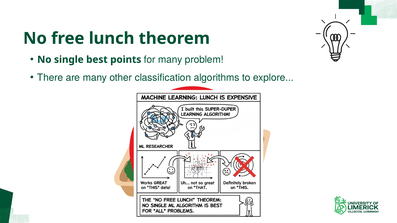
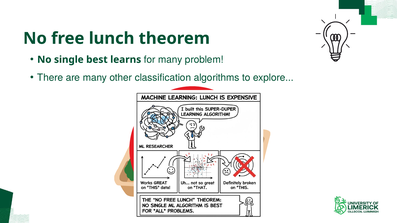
points: points -> learns (126, 60)
